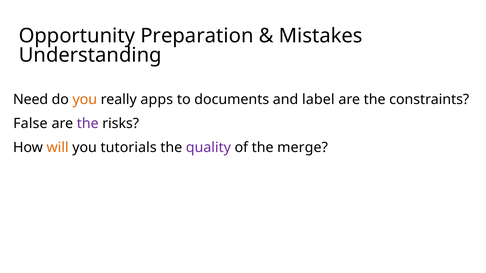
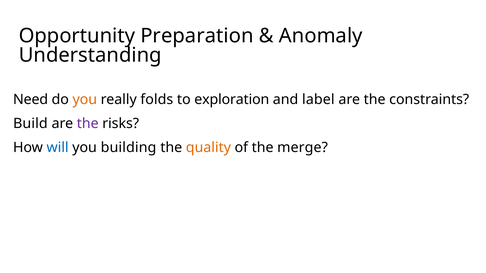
Mistakes: Mistakes -> Anomaly (321, 36)
apps: apps -> folds (157, 99)
documents: documents -> exploration (232, 99)
False: False -> Build (30, 124)
will colour: orange -> blue (58, 148)
tutorials: tutorials -> building (129, 148)
quality colour: purple -> orange (208, 148)
